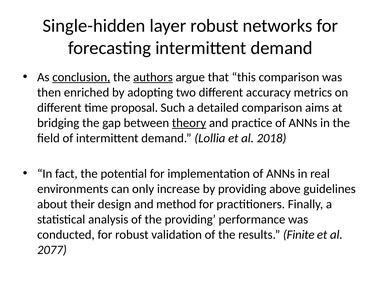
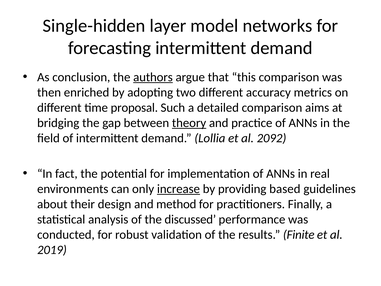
layer robust: robust -> model (214, 26)
conclusion underline: present -> none (81, 77)
2018: 2018 -> 2092 (272, 138)
increase underline: none -> present (178, 189)
above: above -> based (285, 189)
the providing: providing -> discussed (190, 219)
2077: 2077 -> 2019 (52, 250)
